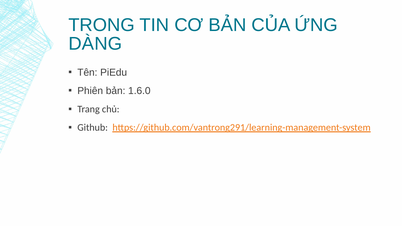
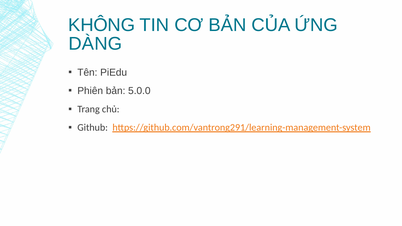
TRONG: TRONG -> KHÔNG (102, 25)
1.6.0: 1.6.0 -> 5.0.0 (139, 91)
